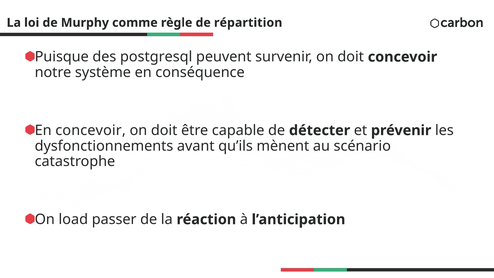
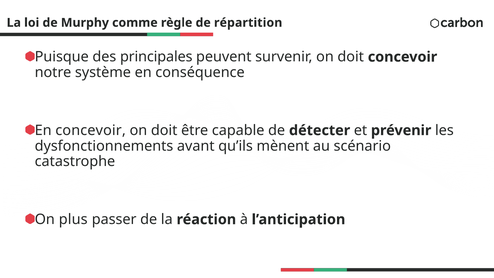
postgresql: postgresql -> principales (156, 57)
load: load -> plus (73, 219)
